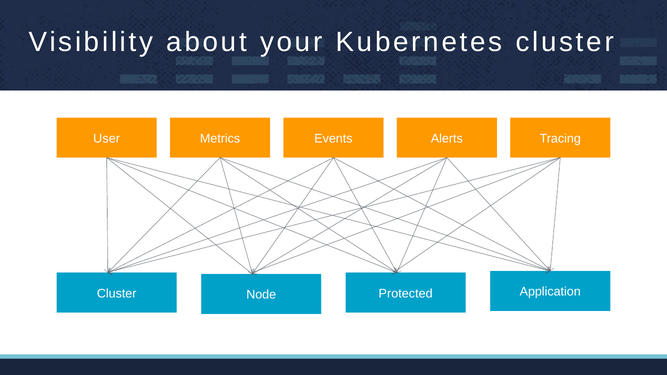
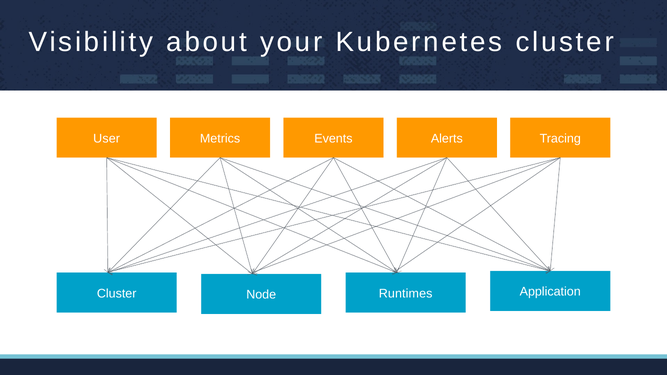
Protected: Protected -> Runtimes (406, 294)
